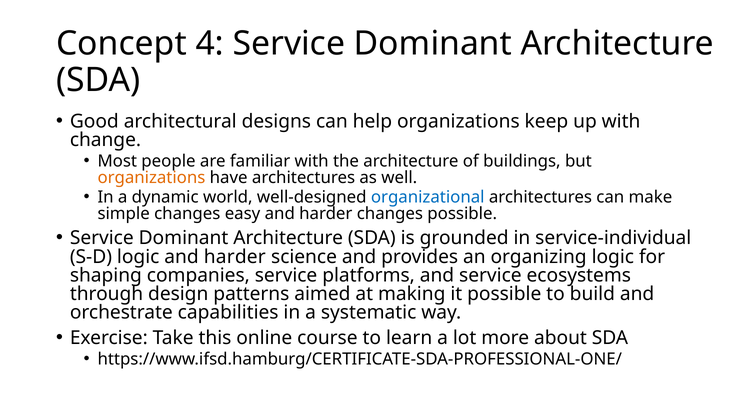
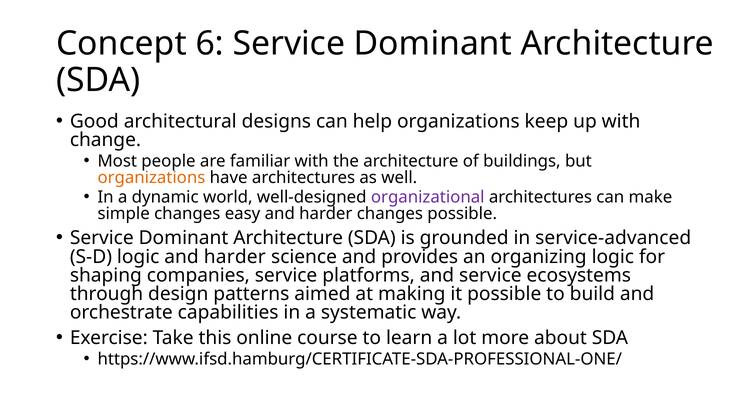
4: 4 -> 6 (210, 44)
organizational colour: blue -> purple (428, 197)
service-individual: service-individual -> service-advanced (613, 238)
